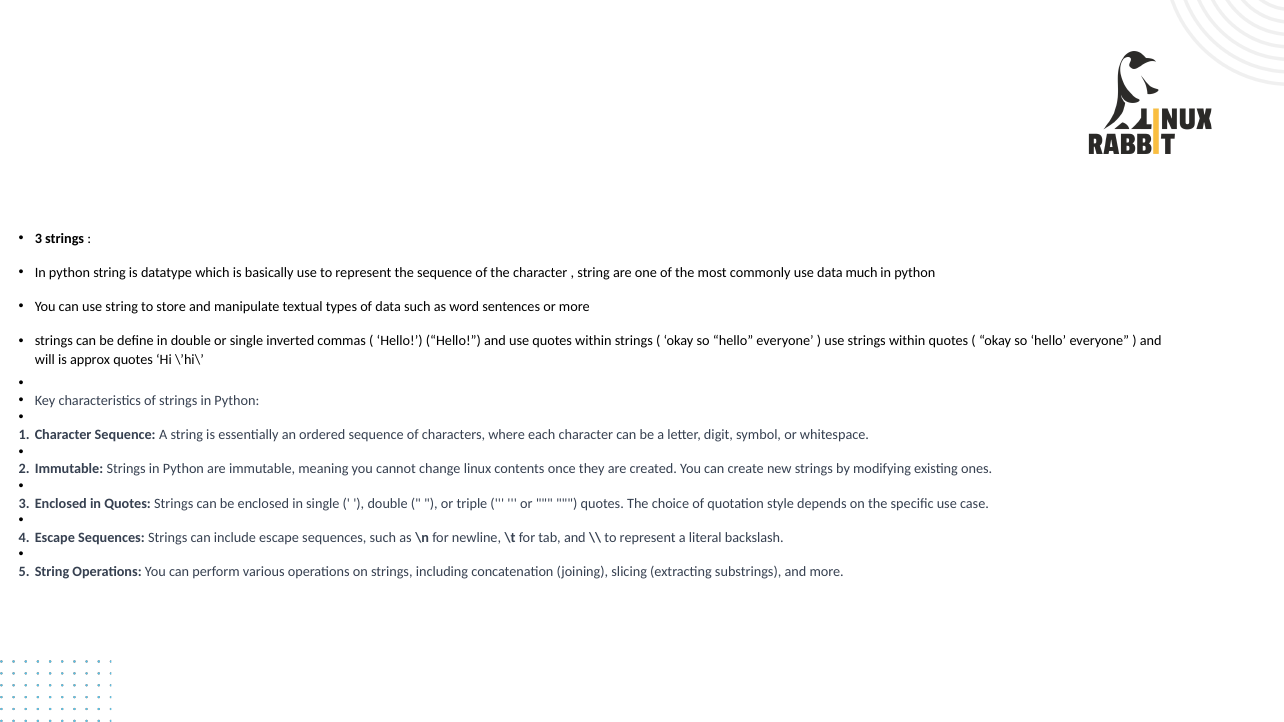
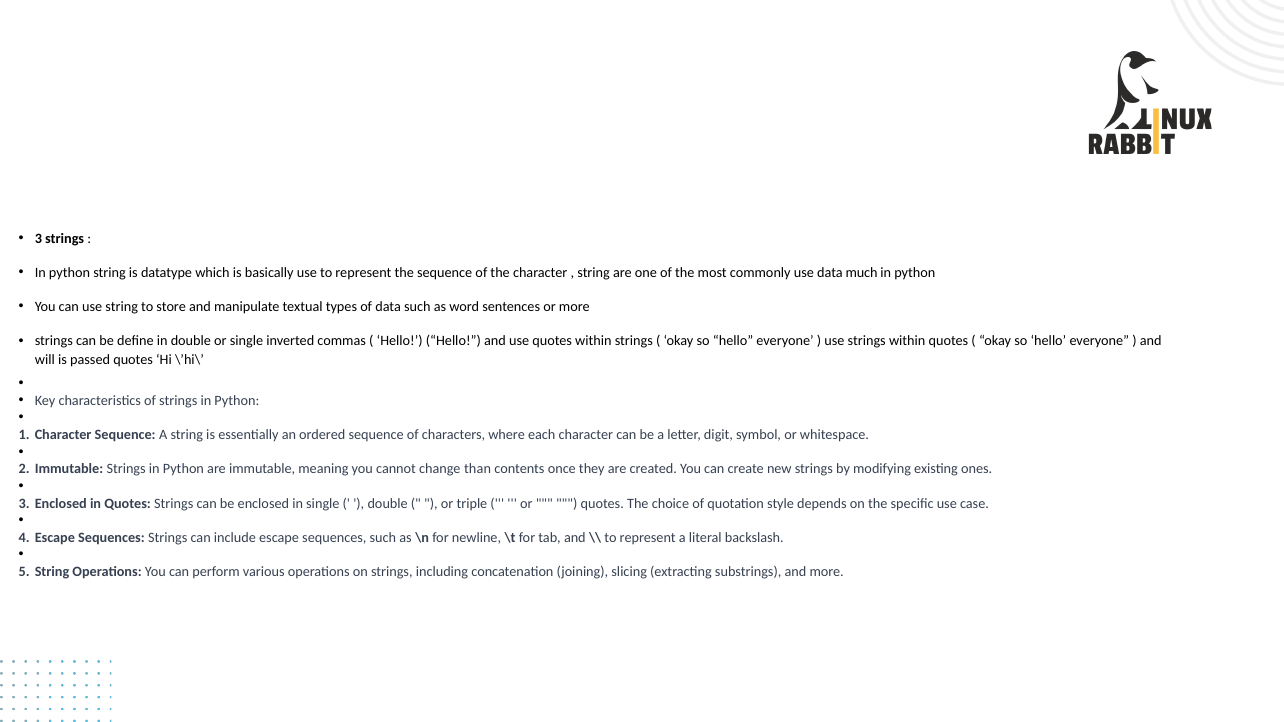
approx: approx -> passed (90, 360)
linux: linux -> than (478, 469)
